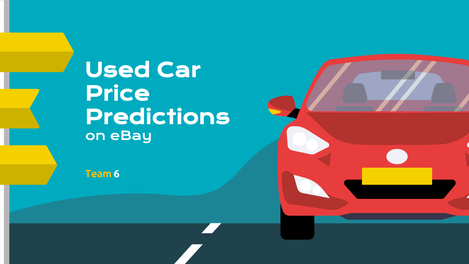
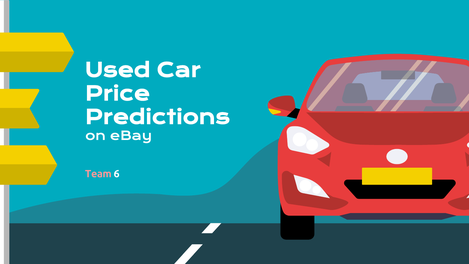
Team colour: yellow -> pink (98, 174)
